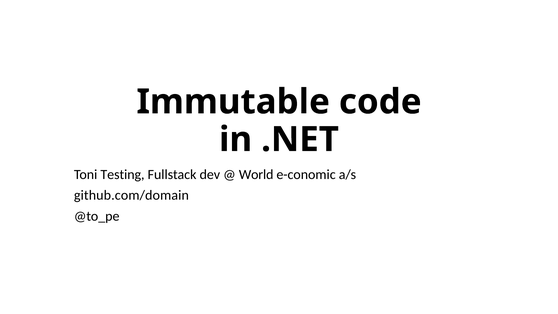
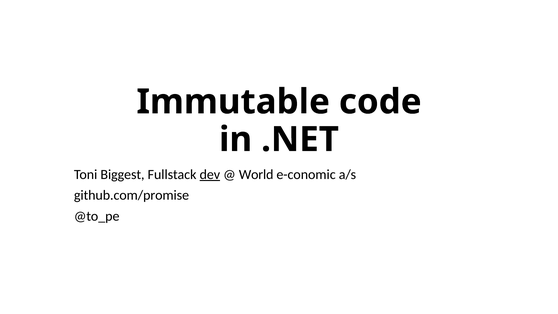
Testing: Testing -> Biggest (122, 174)
dev underline: none -> present (210, 174)
github.com/domain: github.com/domain -> github.com/promise (132, 195)
